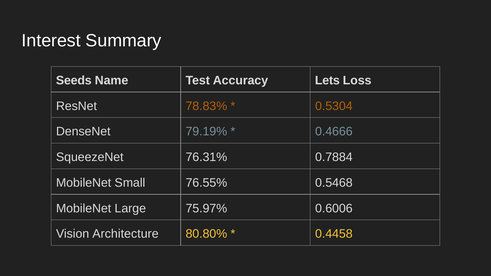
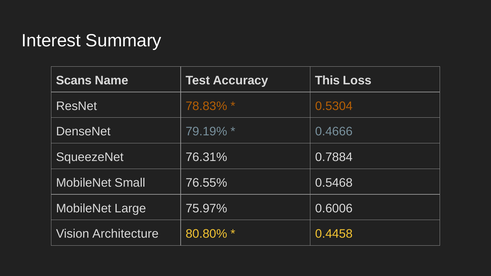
Seeds: Seeds -> Scans (74, 81)
Lets: Lets -> This (327, 81)
